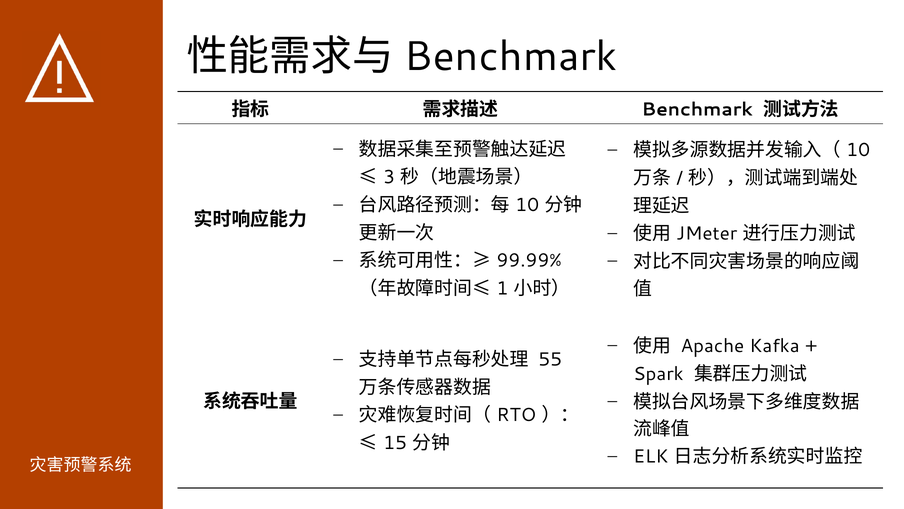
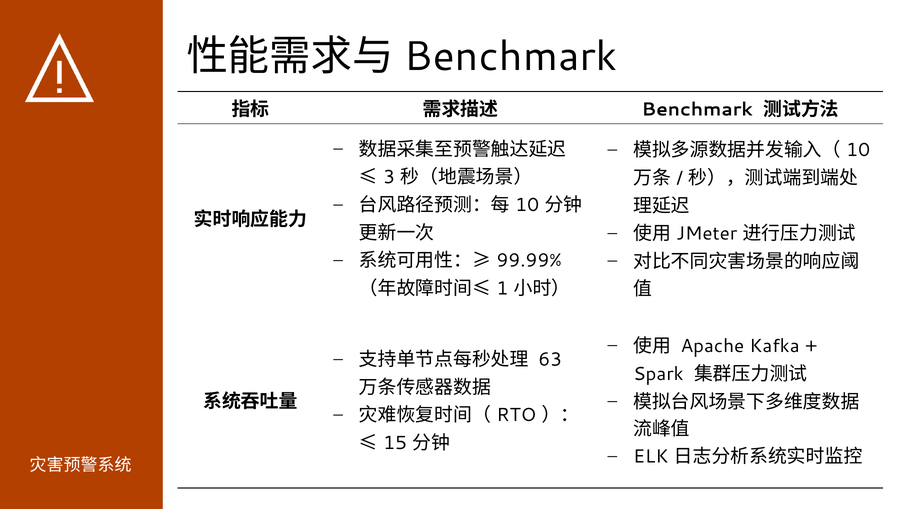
55: 55 -> 63 (550, 359)
